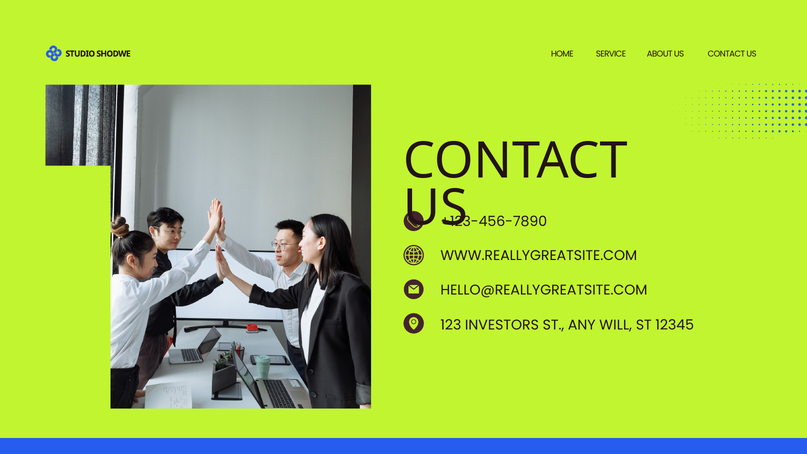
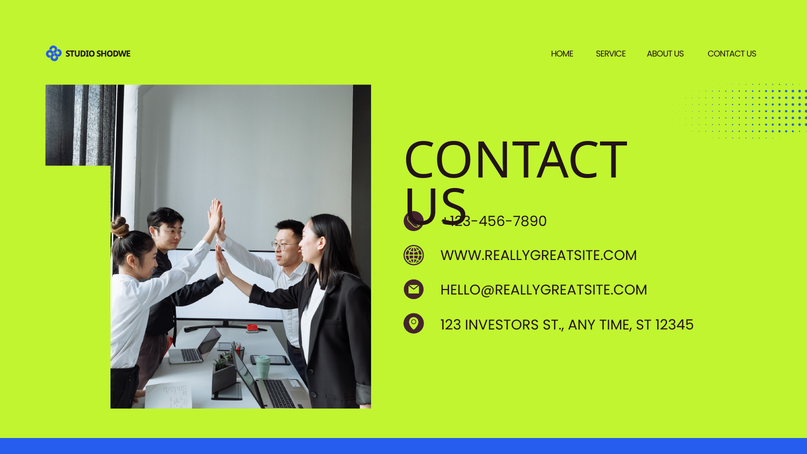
WILL: WILL -> TIME (616, 325)
